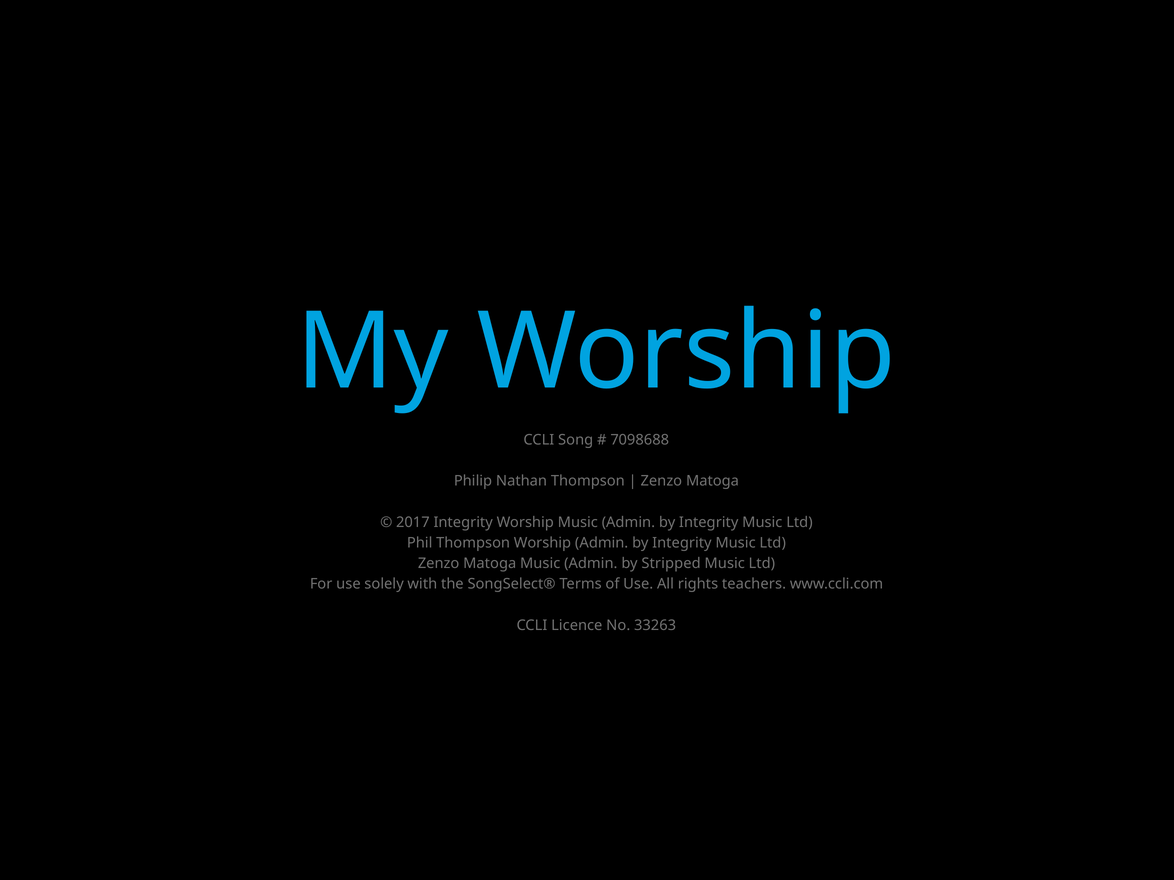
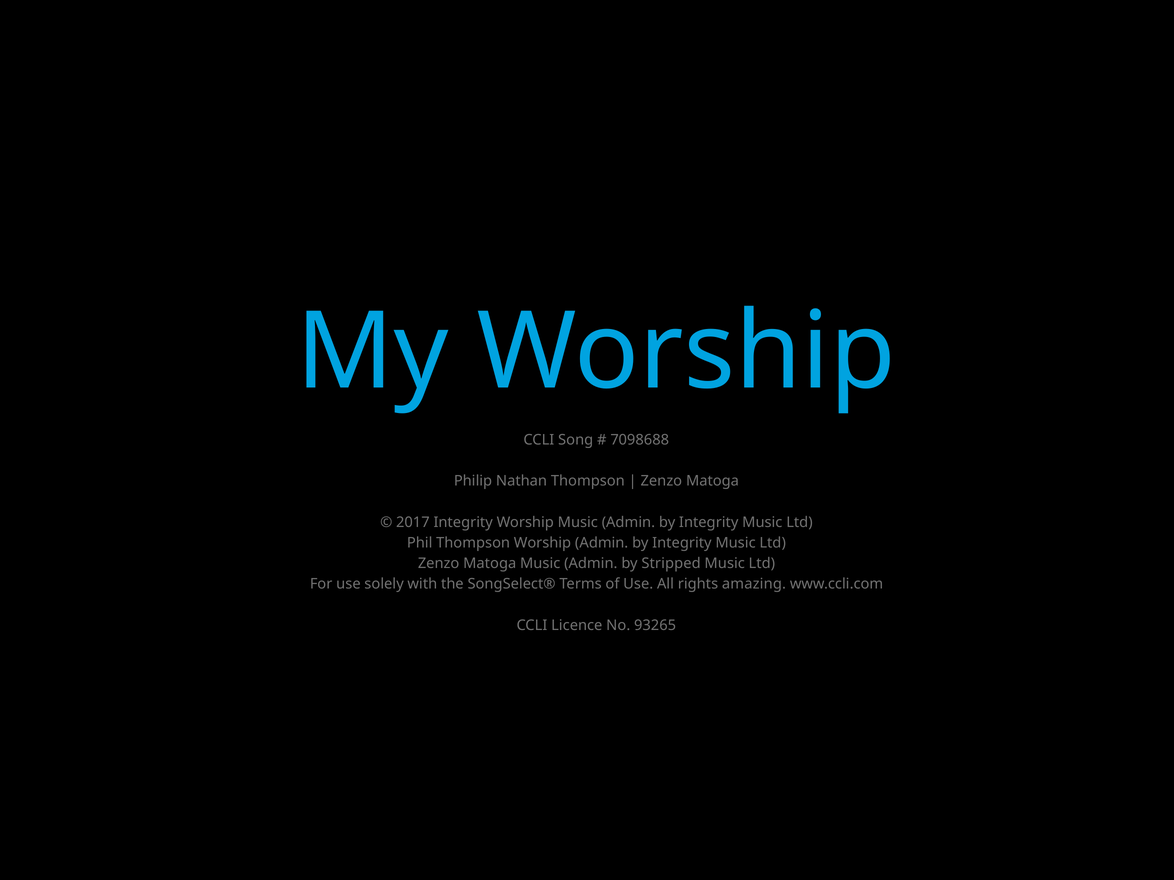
teachers: teachers -> amazing (754, 584)
33263: 33263 -> 93265 (655, 626)
